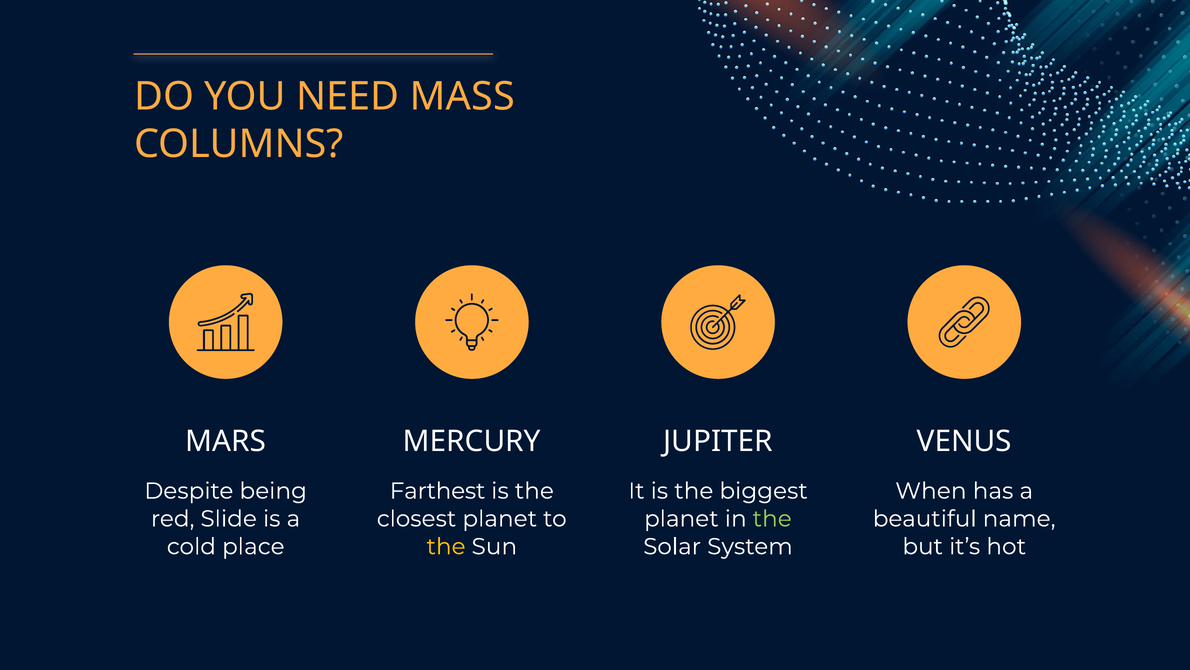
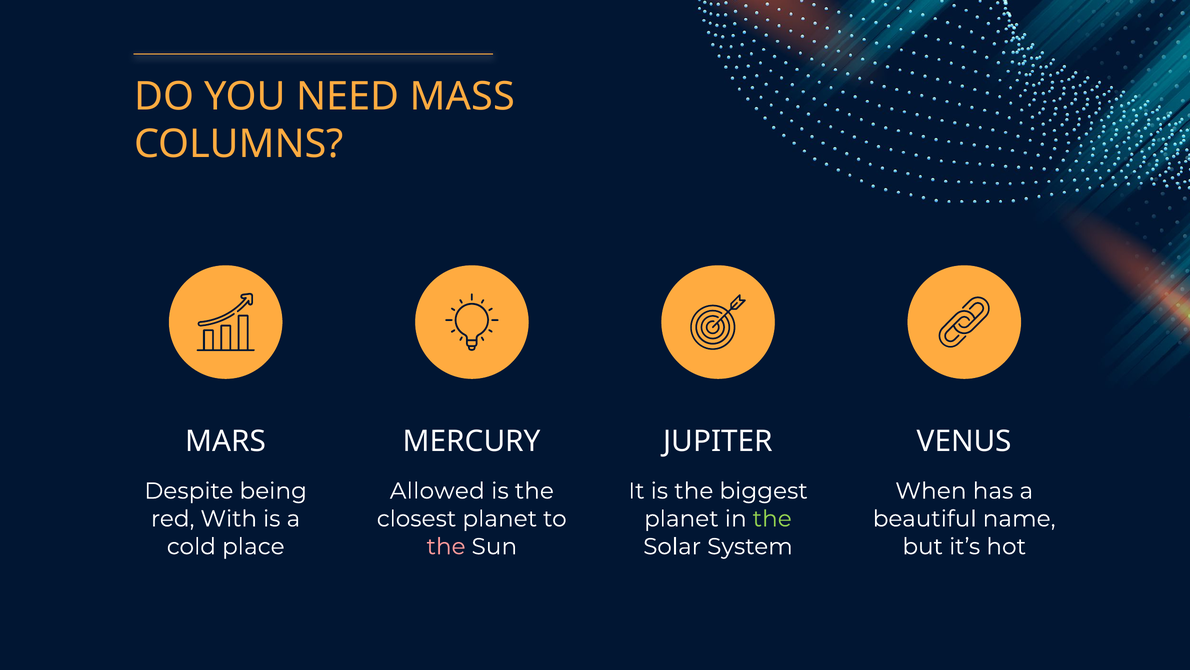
Farthest: Farthest -> Allowed (437, 491)
Slide: Slide -> With (229, 518)
the colour: yellow -> pink (446, 546)
